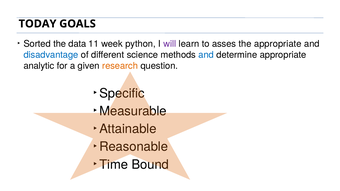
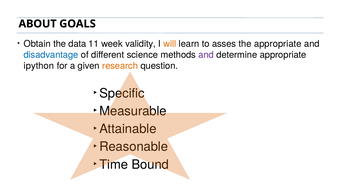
TODAY: TODAY -> ABOUT (38, 24)
Sorted: Sorted -> Obtain (37, 44)
python: python -> validity (141, 44)
will colour: purple -> orange (170, 44)
and colour: blue -> purple (206, 55)
analytic: analytic -> ipython (39, 66)
